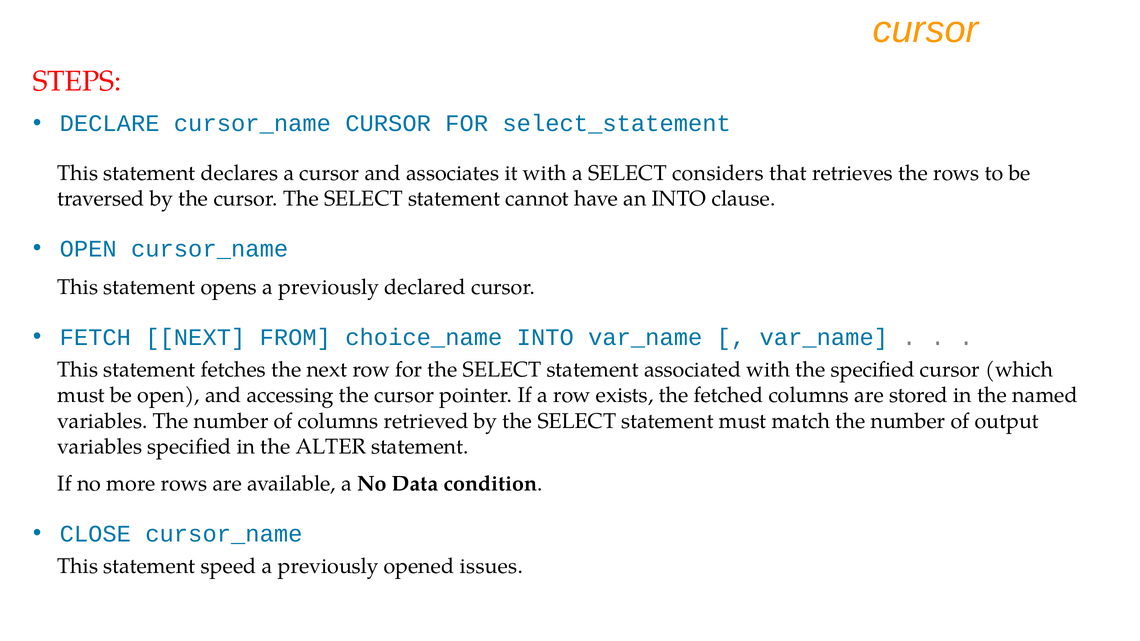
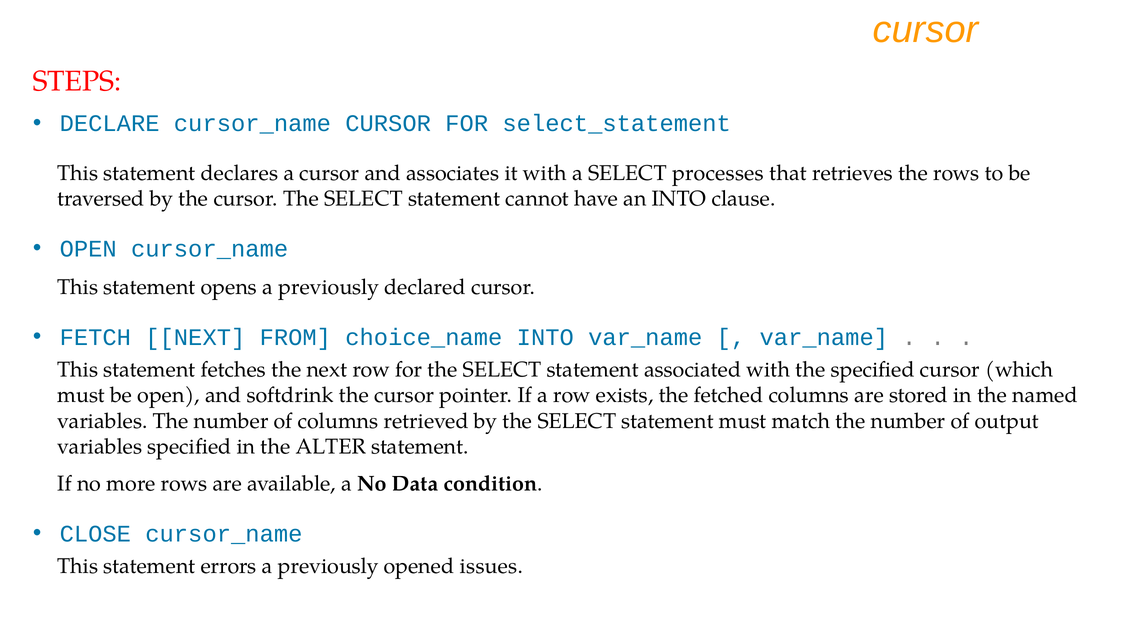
considers: considers -> processes (718, 173)
accessing: accessing -> softdrink (290, 396)
speed: speed -> errors (229, 566)
